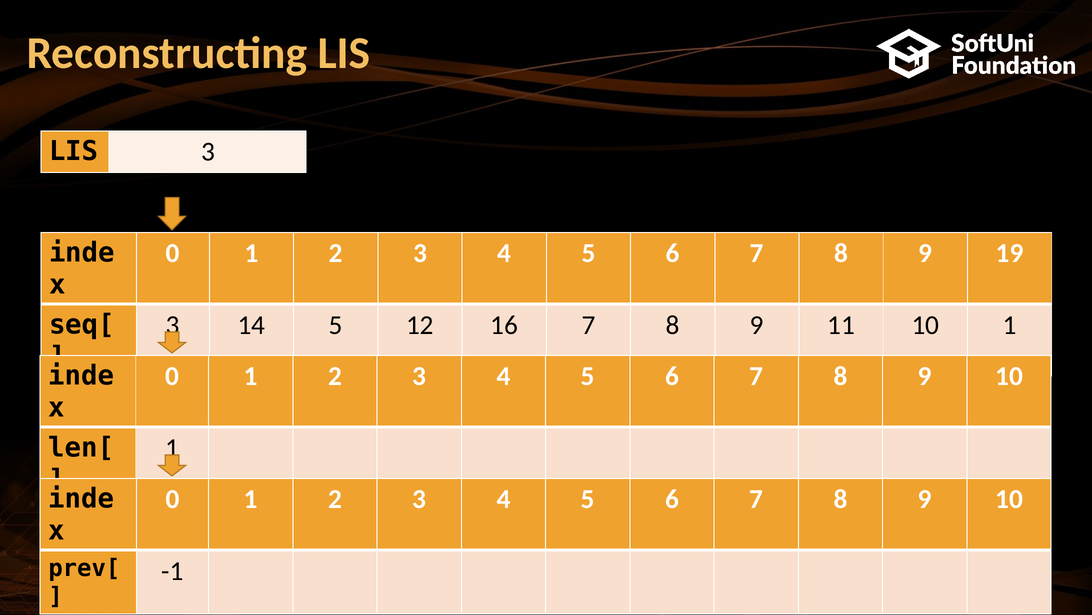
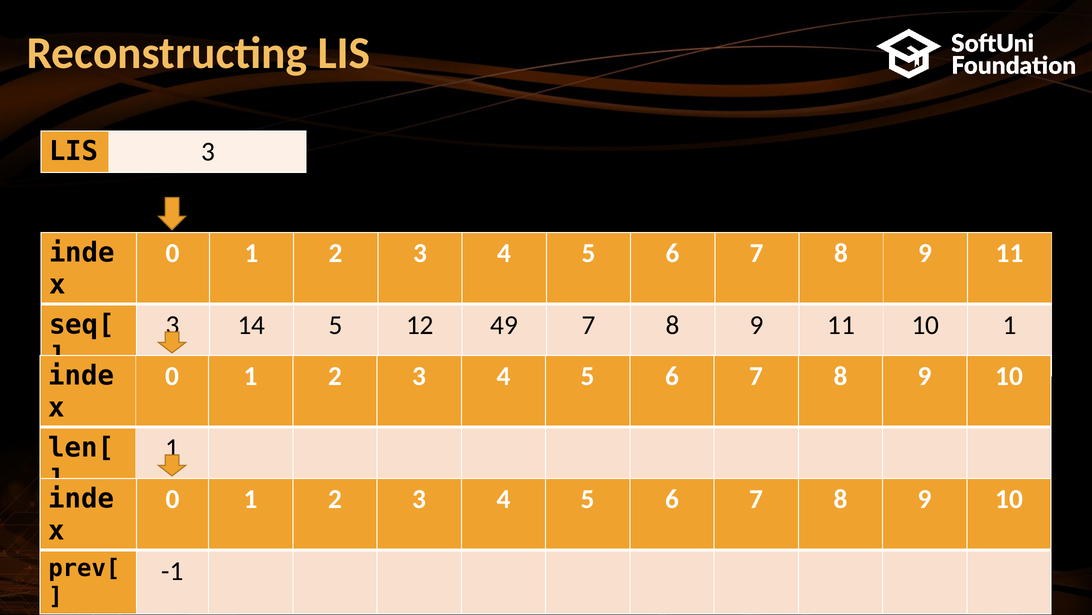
19: 19 -> 11 (1010, 253)
16: 16 -> 49 (504, 325)
